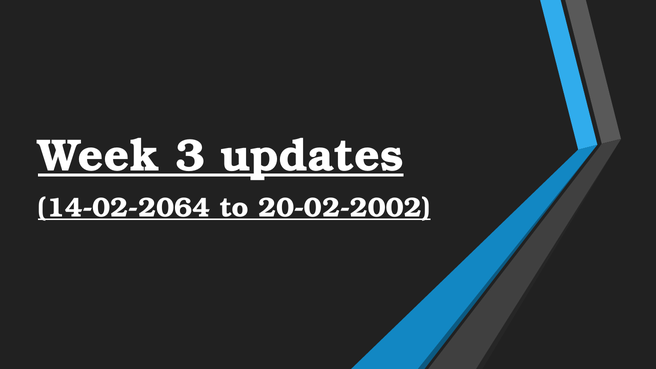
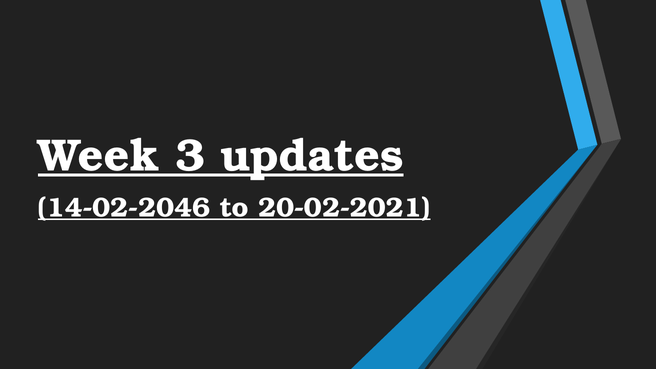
14-02-2064: 14-02-2064 -> 14-02-2046 (124, 208)
20-02-2002: 20-02-2002 -> 20-02-2021 (344, 208)
